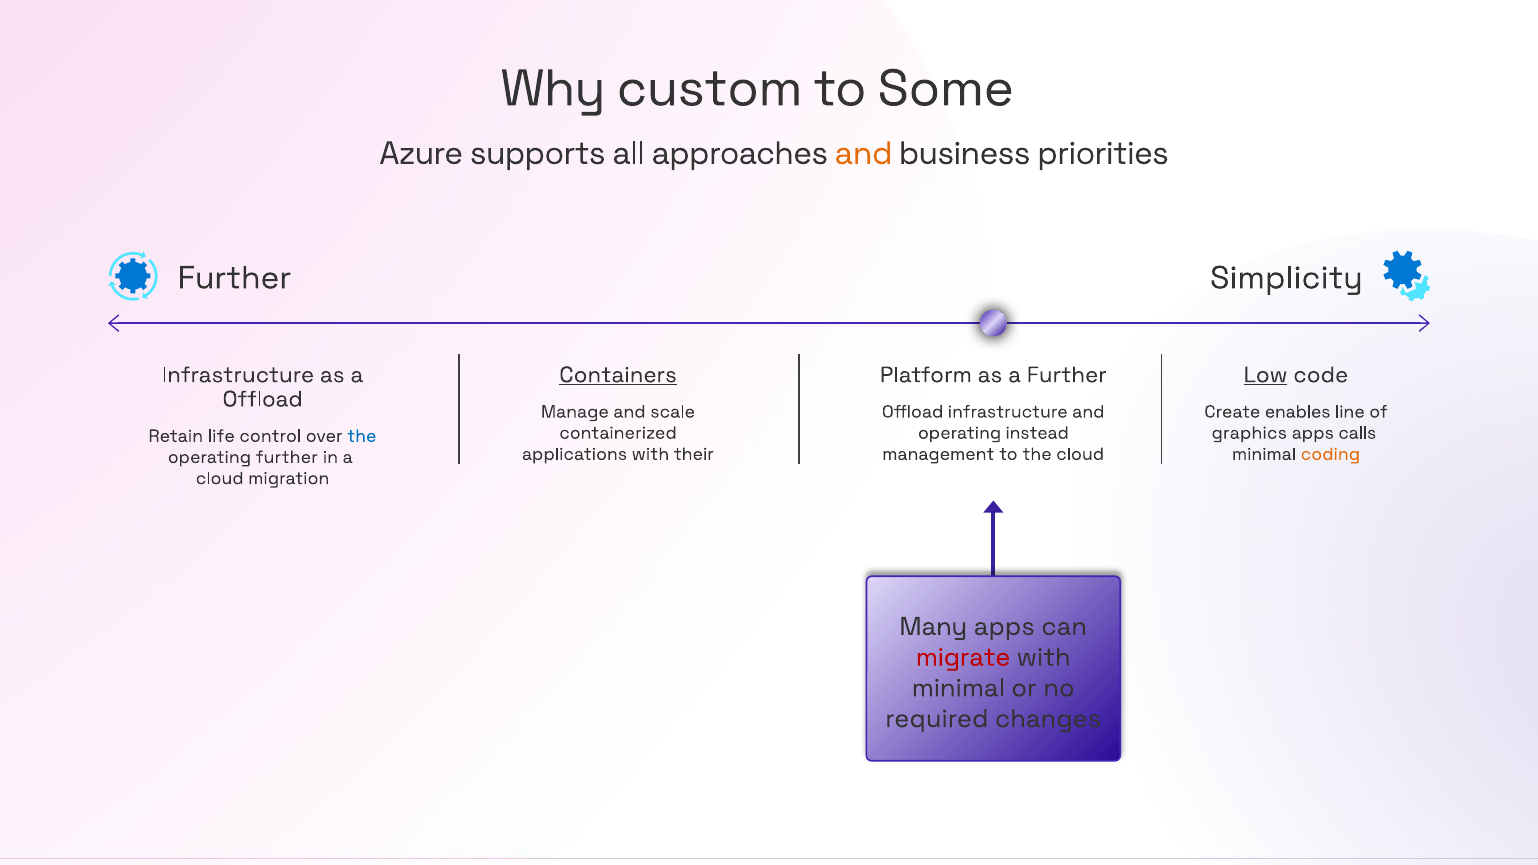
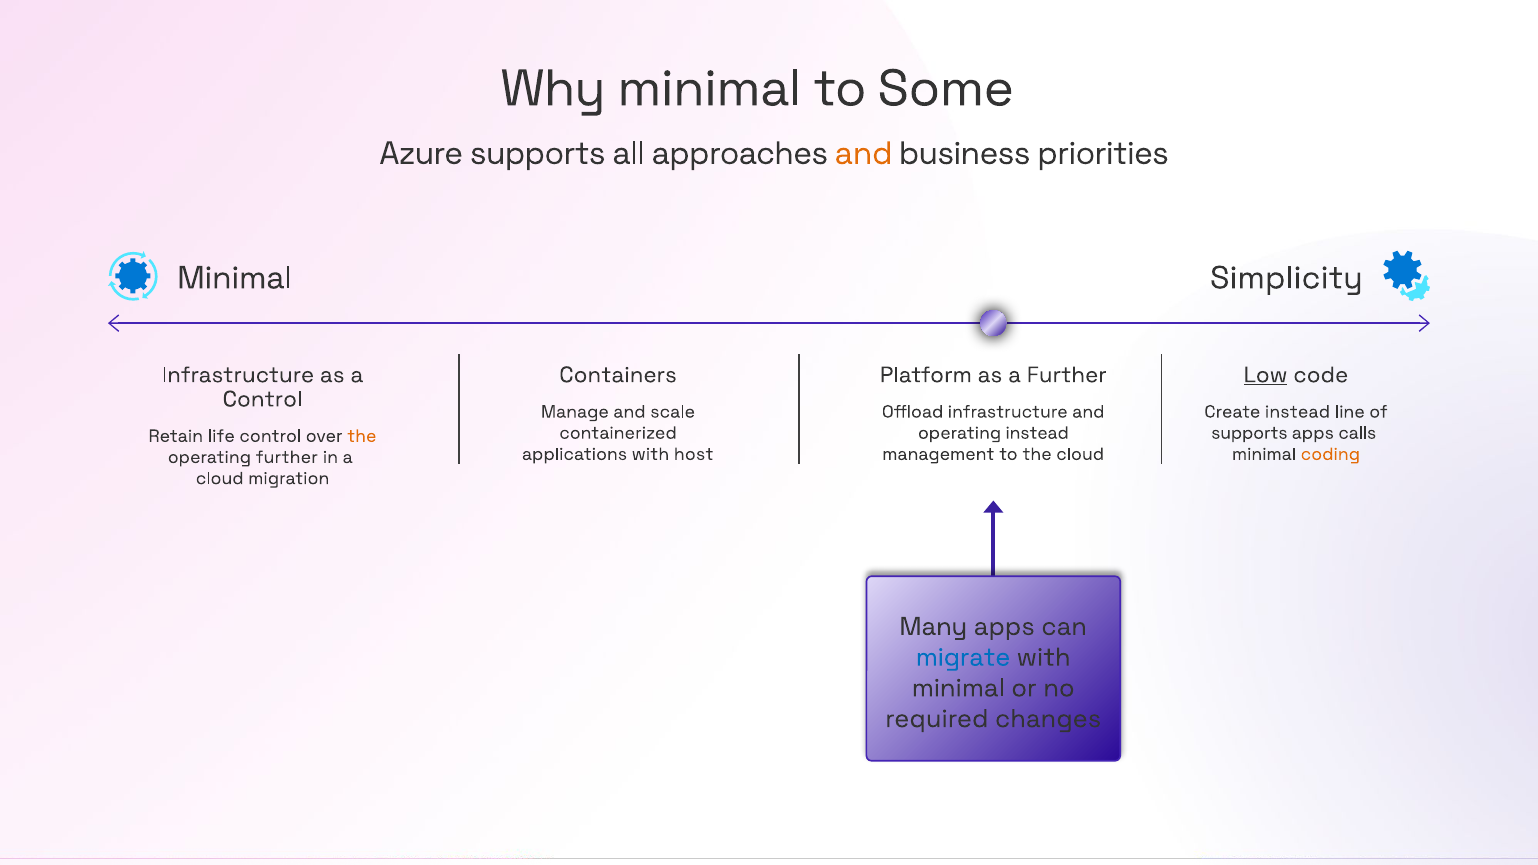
Why custom: custom -> minimal (710, 88)
Further: Further -> Minimal (235, 278)
Containers underline: present -> none (618, 375)
Offload: Offload -> Control (263, 399)
Create enables: enables -> instead (1297, 412)
graphics: graphics -> supports (1249, 433)
the colour: blue -> orange (362, 436)
their: their -> host (694, 454)
migrate colour: red -> blue (963, 657)
